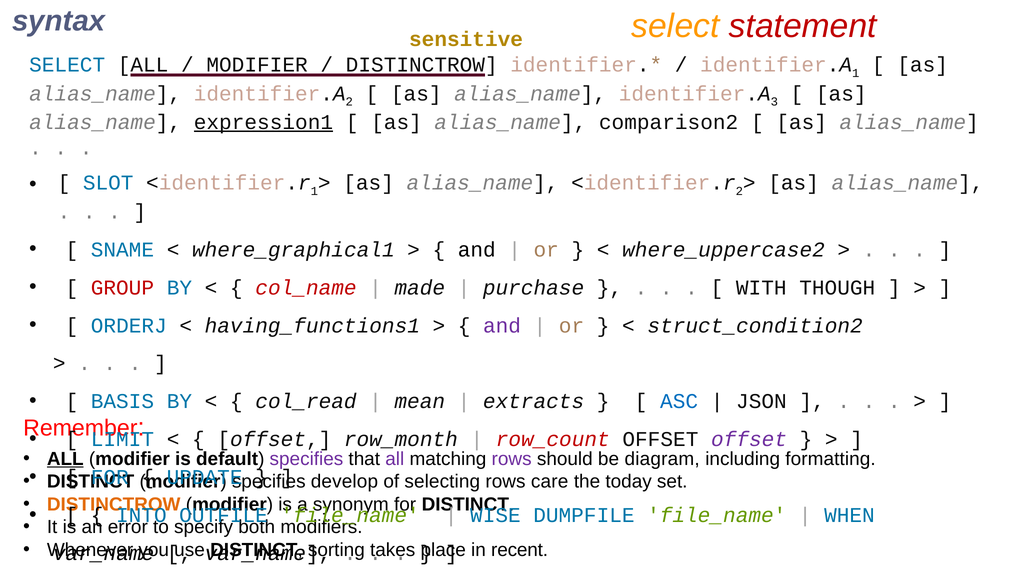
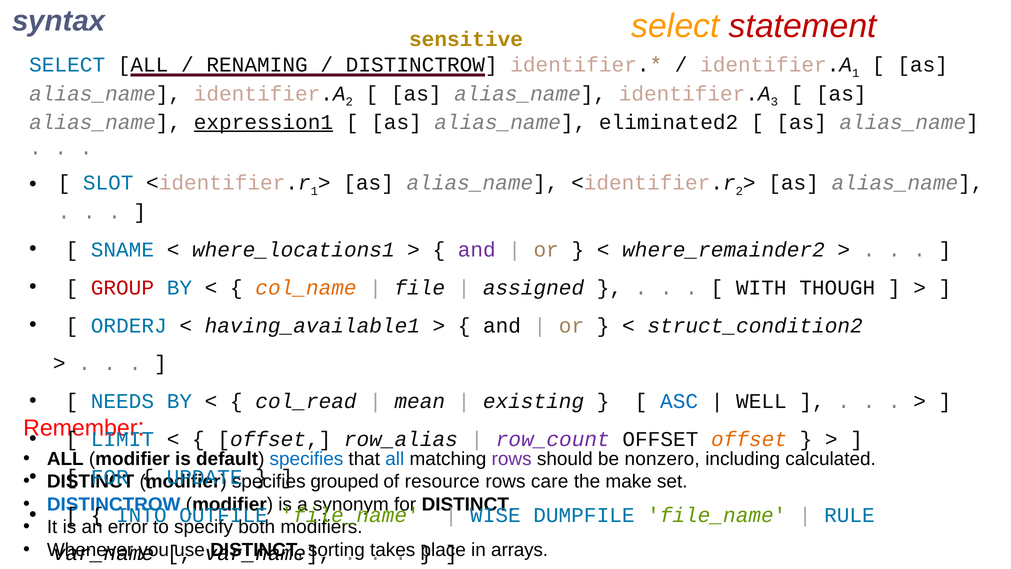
MODIFIER: MODIFIER -> RENAMING (257, 65)
comparison2: comparison2 -> eliminated2 (669, 122)
where_graphical1: where_graphical1 -> where_locations1 (293, 250)
and colour: black -> purple (477, 250)
where_uppercase2: where_uppercase2 -> where_remainder2 (723, 250)
col_name colour: red -> orange (306, 287)
made: made -> file (420, 287)
purchase: purchase -> assigned (534, 287)
having_functions1: having_functions1 -> having_available1 (312, 325)
and colour: purple -> black (502, 325)
BASIS: BASIS -> NEEDS (122, 401)
extracts: extracts -> existing (534, 401)
JSON: JSON -> WELL (761, 401)
row_month: row_month -> row_alias (401, 439)
row_count colour: red -> purple (553, 439)
offset colour: purple -> orange (749, 439)
ALL underline: present -> none (65, 459)
specifies colour: purple -> blue (306, 459)
all colour: purple -> blue (395, 459)
diagram: diagram -> nonzero (662, 459)
formatting: formatting -> calculated (831, 459)
develop: develop -> grouped (345, 481)
selecting: selecting -> resource (442, 481)
today: today -> make (629, 481)
DISTINCTROW colour: orange -> blue (114, 504)
WHEN: WHEN -> RULE (849, 515)
recent: recent -> arrays (520, 550)
